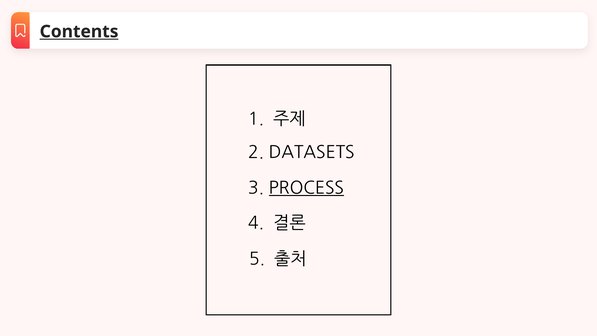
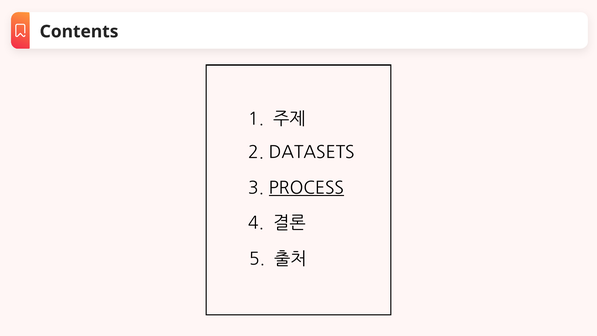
Contents underline: present -> none (79, 32)
